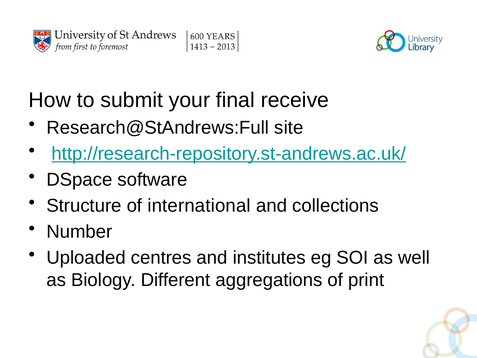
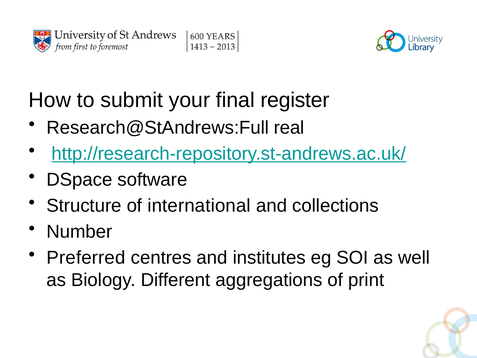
receive: receive -> register (295, 100)
site: site -> real (289, 127)
Uploaded: Uploaded -> Preferred (86, 257)
